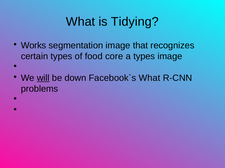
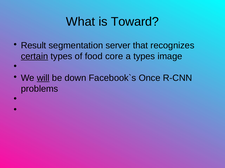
Tidying: Tidying -> Toward (135, 22)
Works: Works -> Result (34, 46)
segmentation image: image -> server (118, 46)
certain underline: none -> present (34, 56)
What: What -> Once (150, 78)
